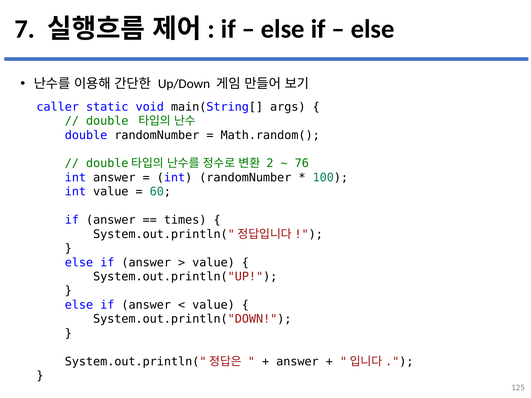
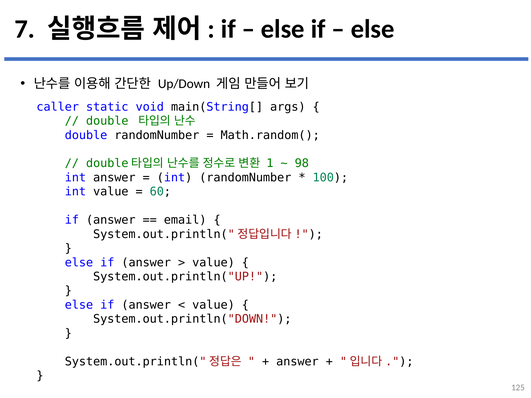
2: 2 -> 1 (270, 164)
76: 76 -> 98 (302, 164)
times: times -> email (185, 220)
